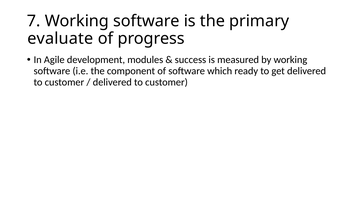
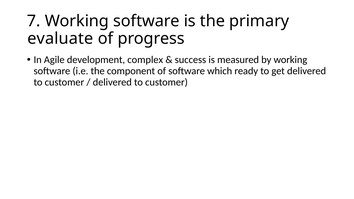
modules: modules -> complex (145, 60)
